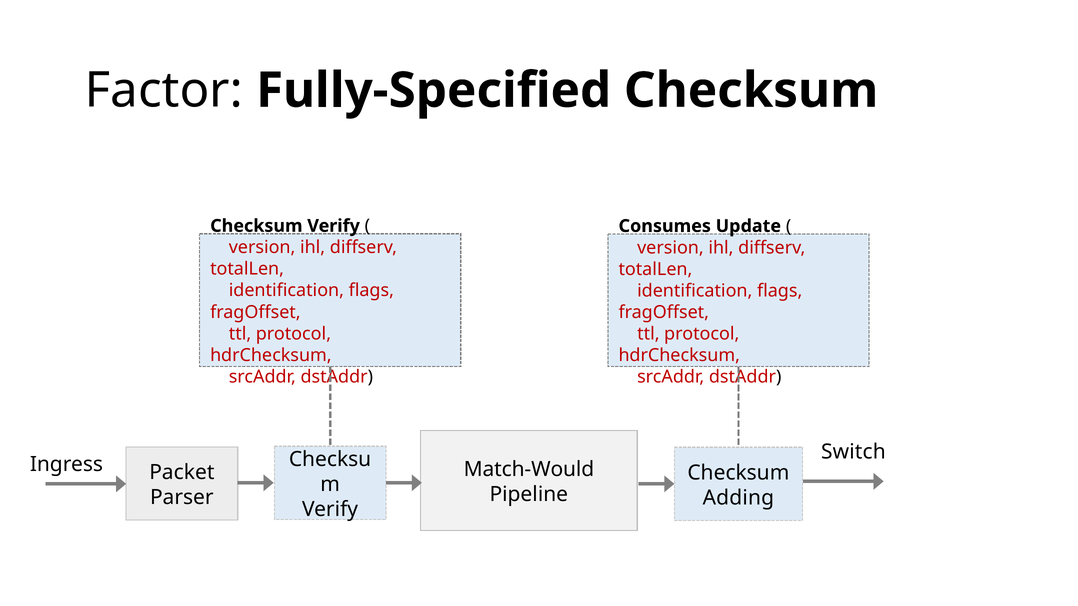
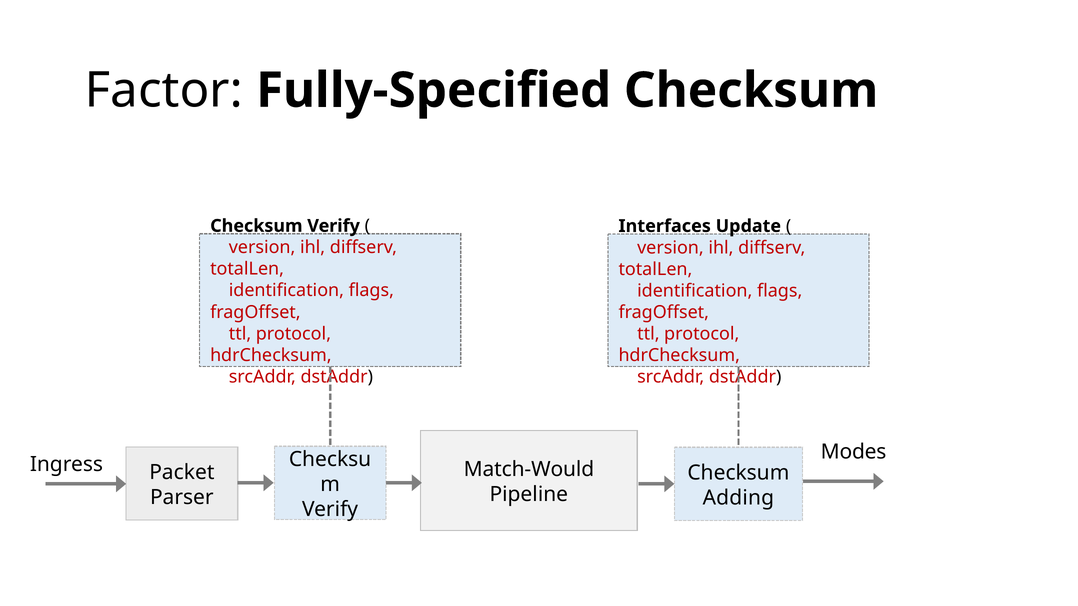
Consumes: Consumes -> Interfaces (665, 226)
Switch: Switch -> Modes (854, 452)
